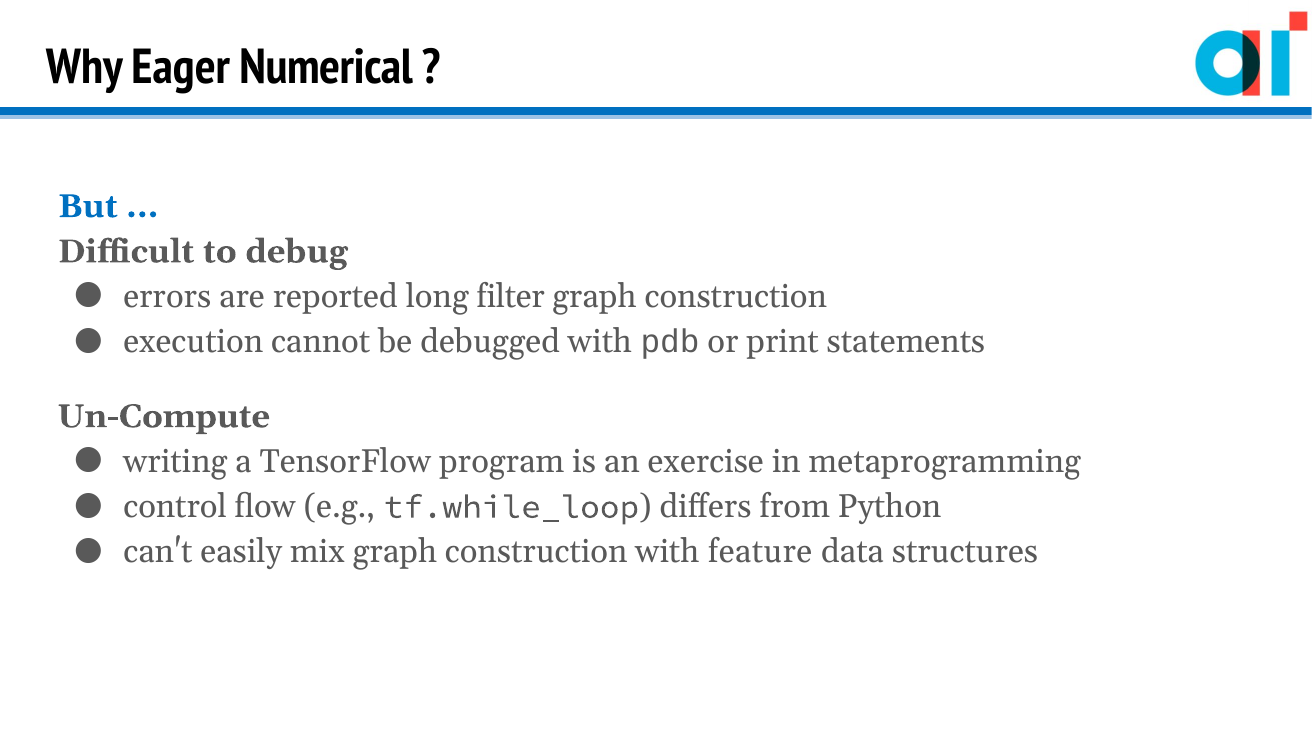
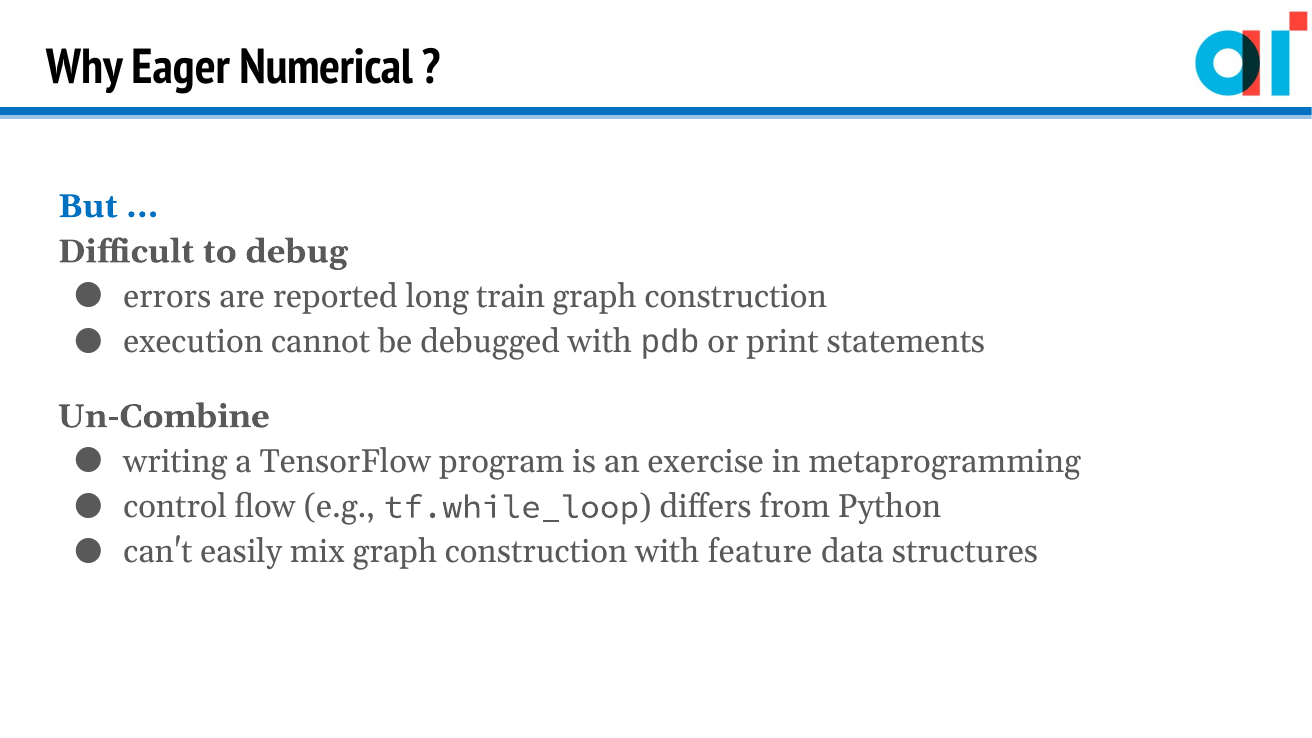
filter: filter -> train (511, 297)
Un-Compute: Un-Compute -> Un-Combine (164, 416)
